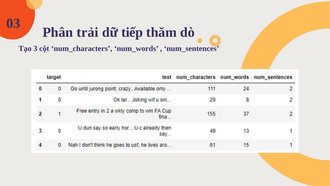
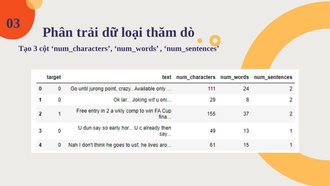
tiếp: tiếp -> loại (132, 32)
